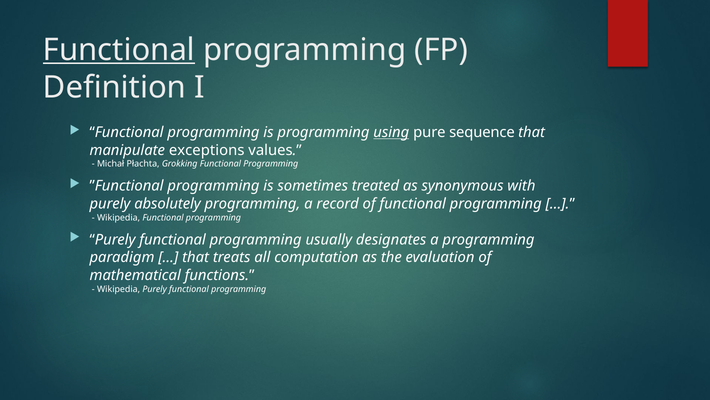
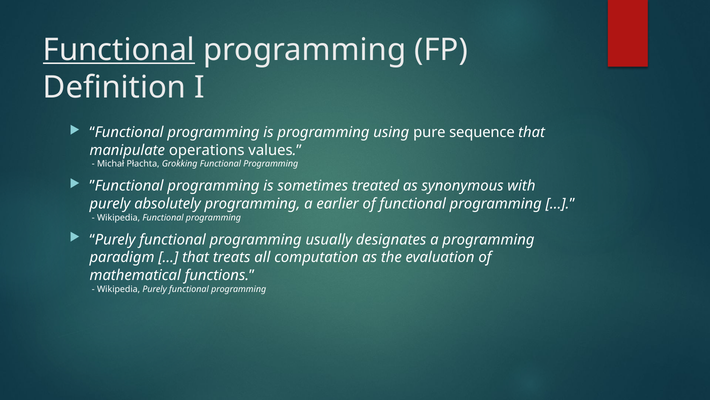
using underline: present -> none (391, 132)
exceptions: exceptions -> operations (207, 150)
record: record -> earlier (338, 204)
